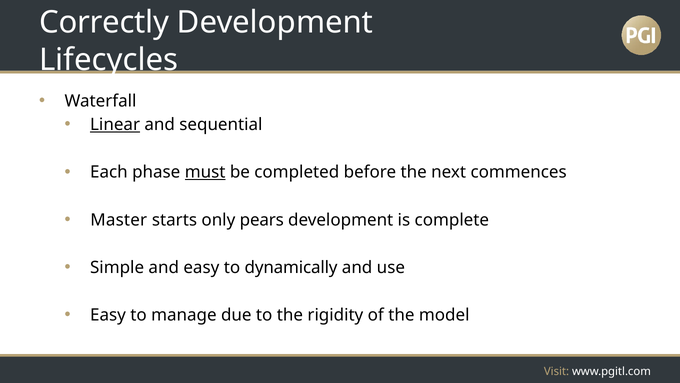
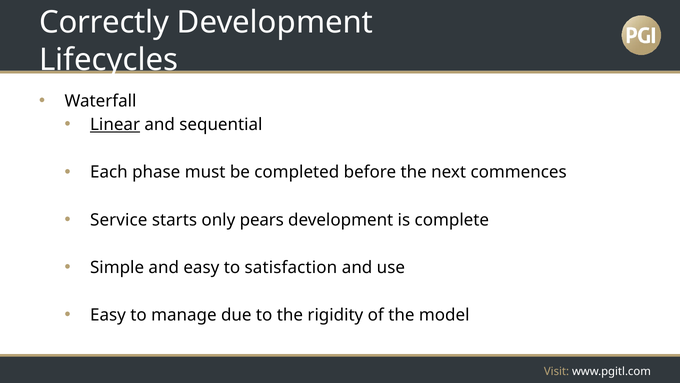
must underline: present -> none (205, 172)
Master: Master -> Service (119, 220)
dynamically: dynamically -> satisfaction (291, 267)
